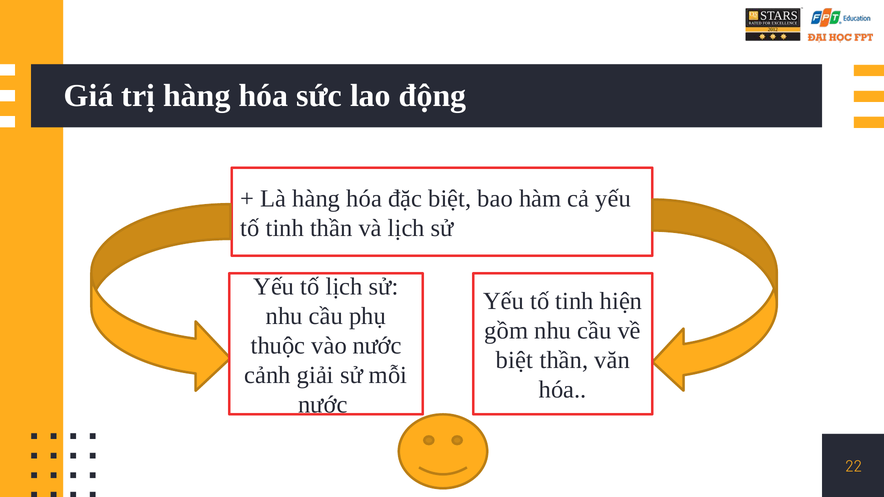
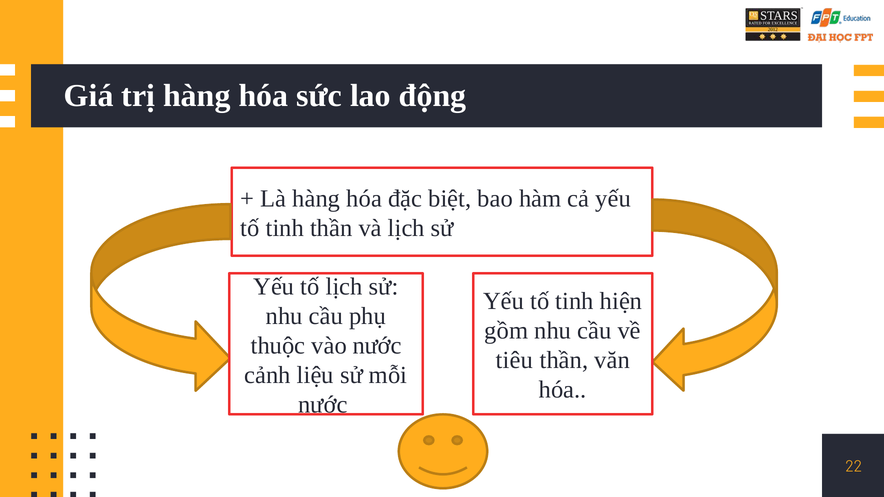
biệt: biệt -> tiêu (514, 360)
giải: giải -> liệu (315, 375)
